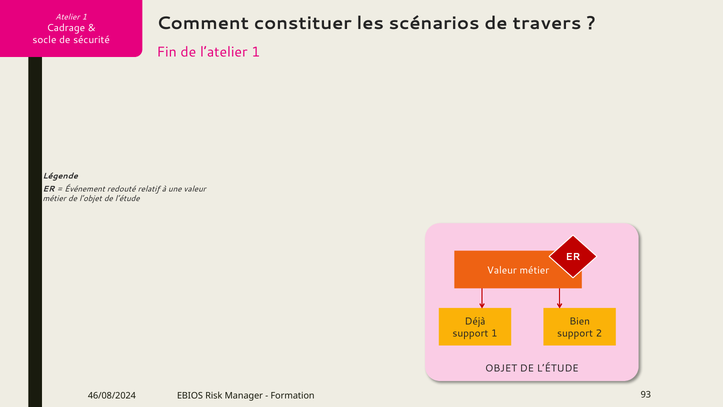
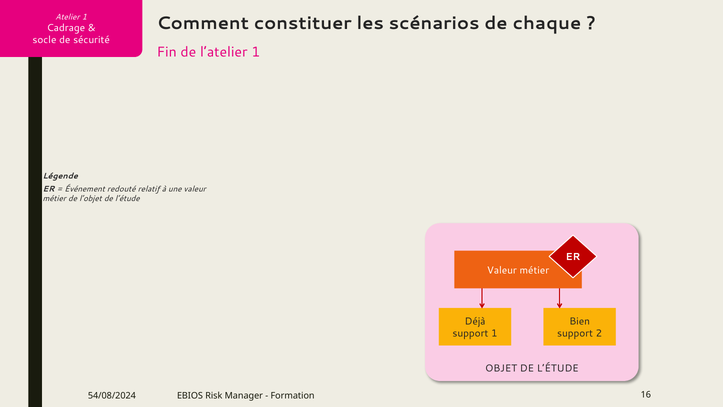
travers: travers -> chaque (547, 23)
46/08/2024: 46/08/2024 -> 54/08/2024 (112, 395)
93: 93 -> 16 (646, 395)
